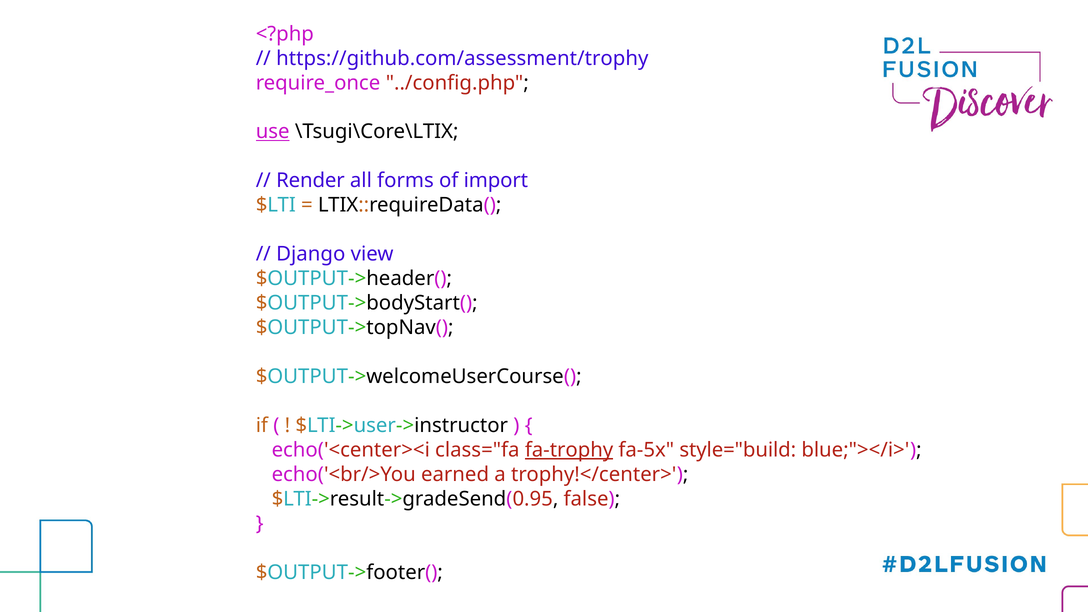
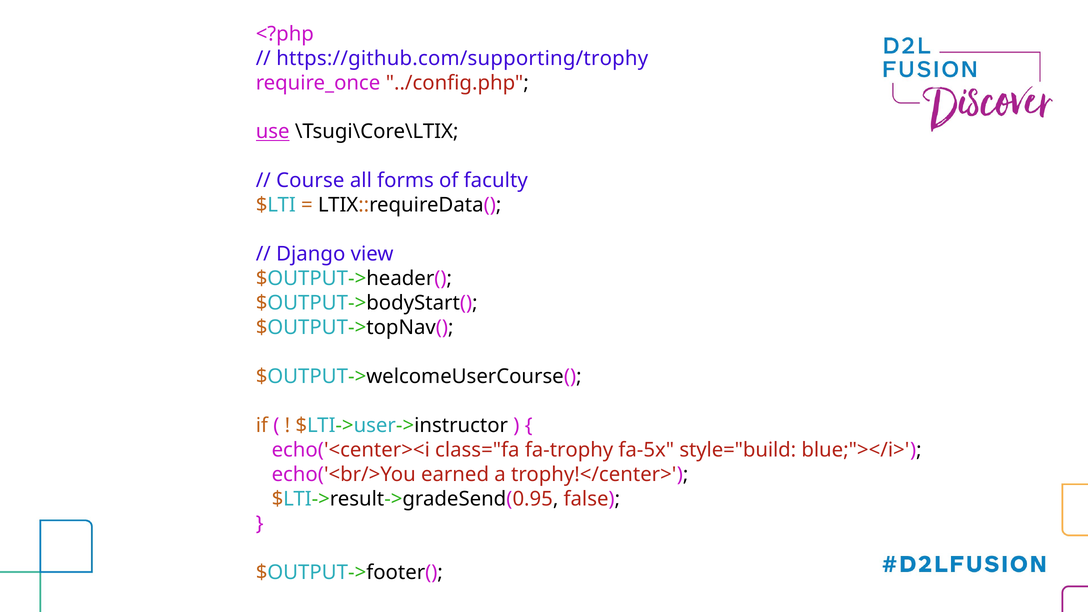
https://github.com/assessment/trophy: https://github.com/assessment/trophy -> https://github.com/supporting/trophy (462, 58)
Render: Render -> Course (310, 181)
import: import -> faculty (496, 181)
fa-trophy underline: present -> none (569, 450)
